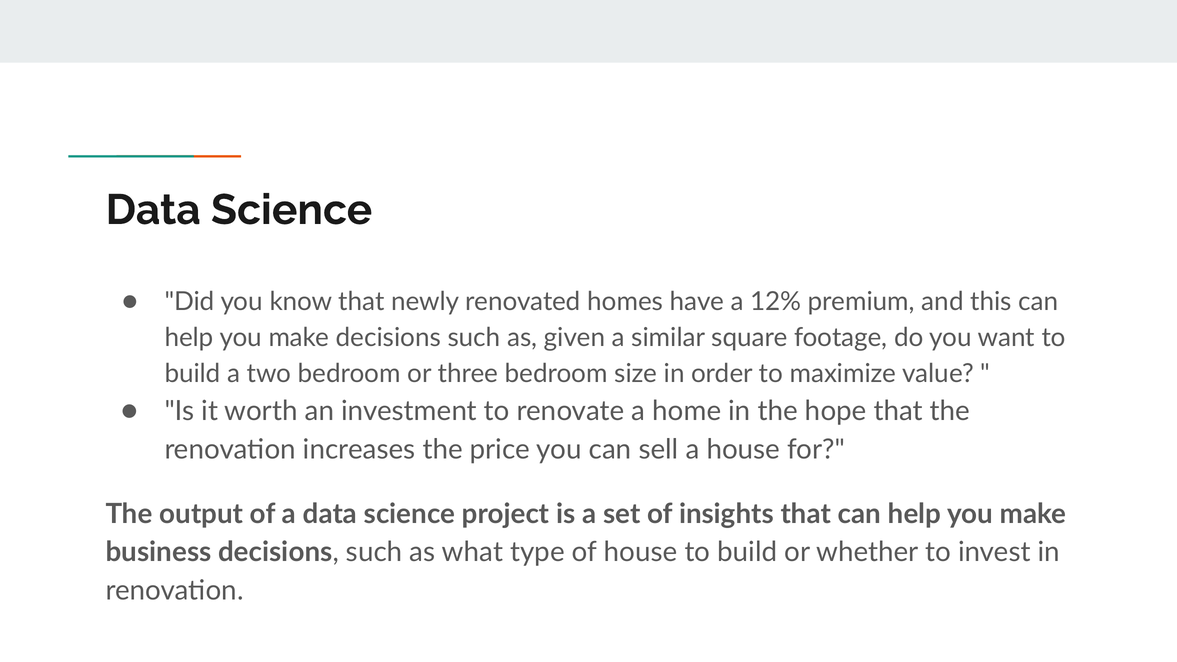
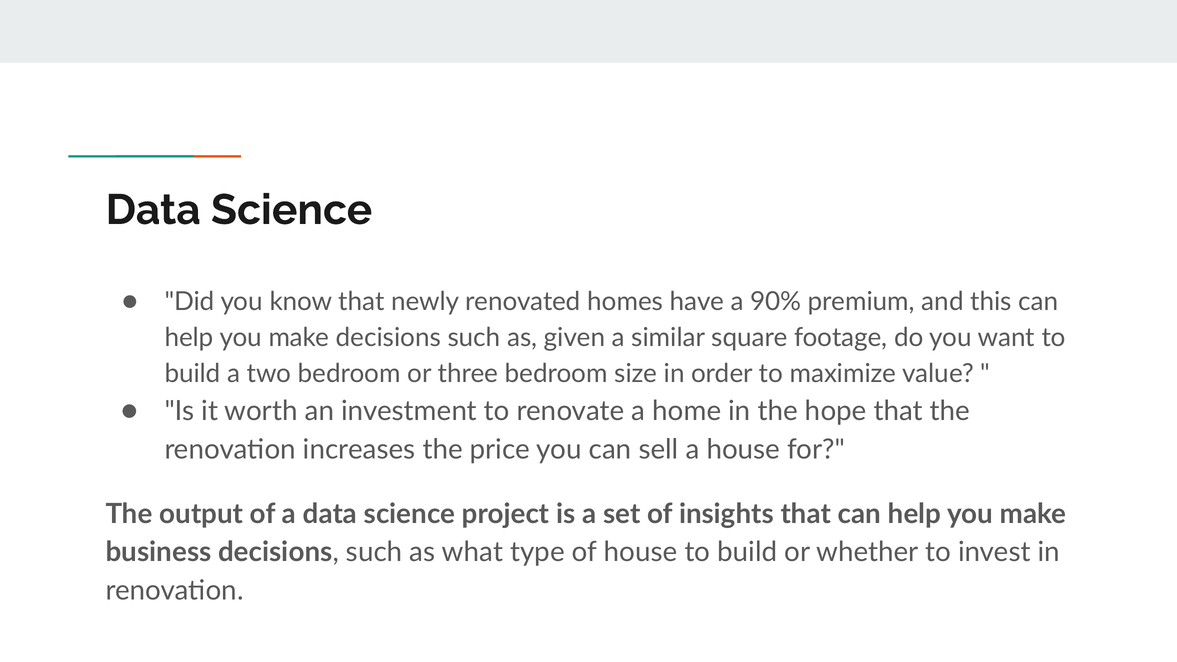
12%: 12% -> 90% (776, 302)
